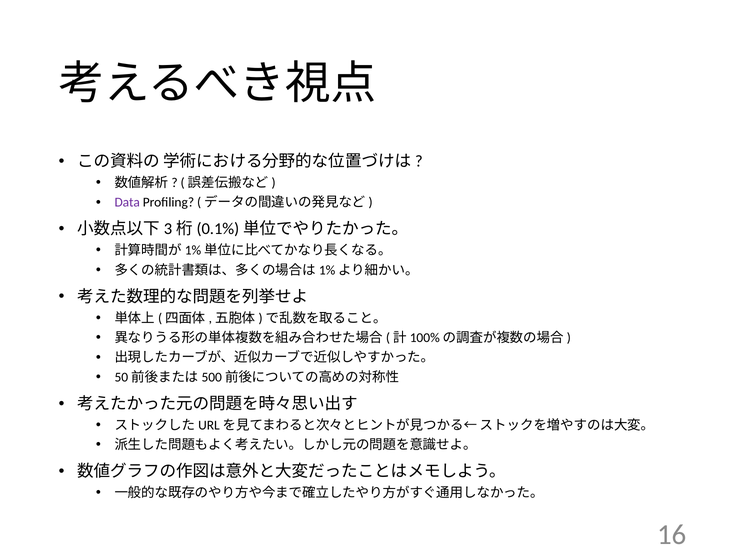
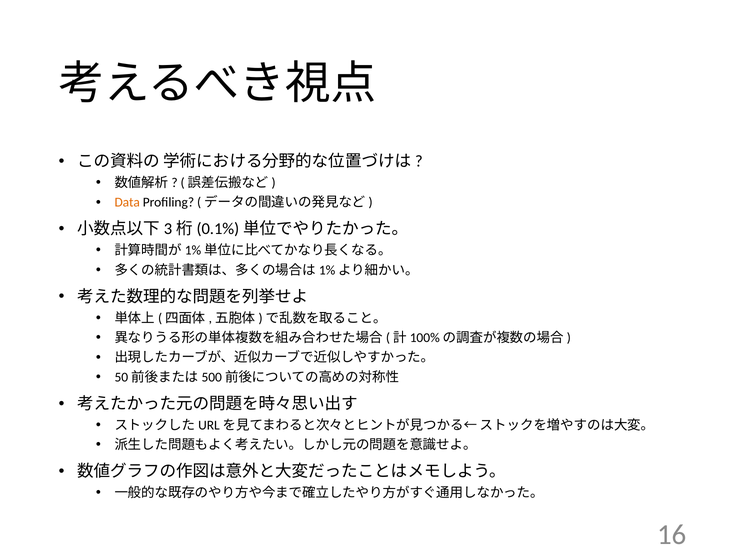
Data colour: purple -> orange (127, 202)
